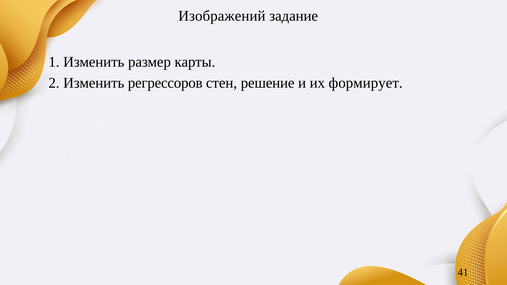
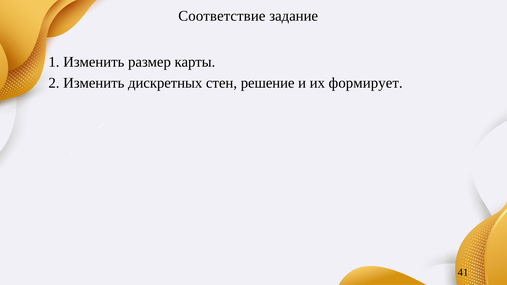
Изображений: Изображений -> Соответствие (222, 16)
регрессоров: регрессоров -> дискретных (165, 83)
